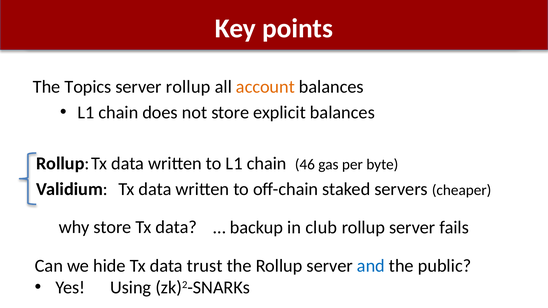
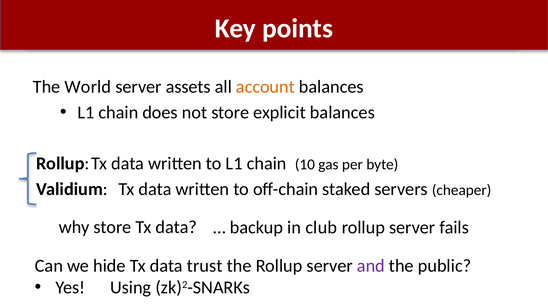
Topics: Topics -> World (88, 87)
server rollup: rollup -> assets (188, 87)
46: 46 -> 10 (305, 165)
and colour: blue -> purple (371, 266)
